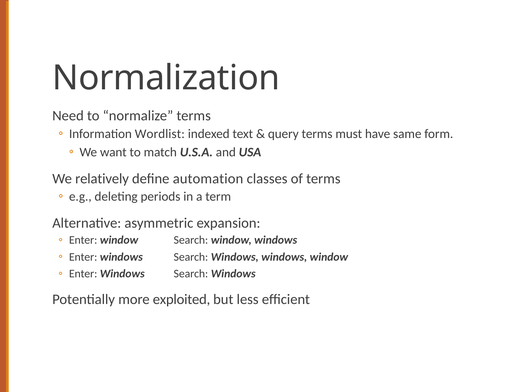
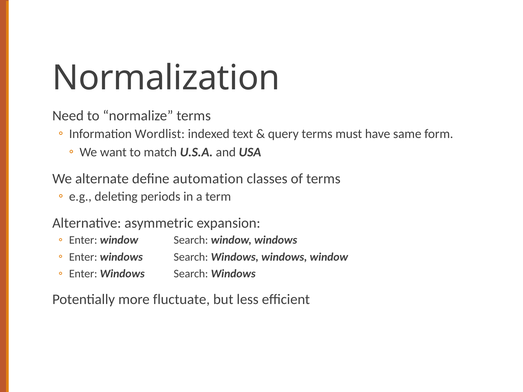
relatively: relatively -> alternate (102, 179)
exploited: exploited -> fluctuate (181, 300)
